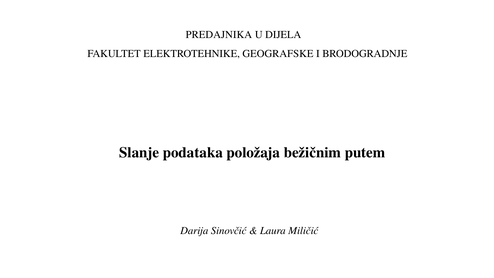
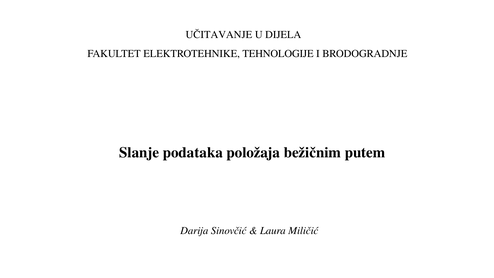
PREDAJNIKA: PREDAJNIKA -> UČITAVANJE (219, 35)
GEOGRAFSKE: GEOGRAFSKE -> TEHNOLOGIJE (278, 54)
